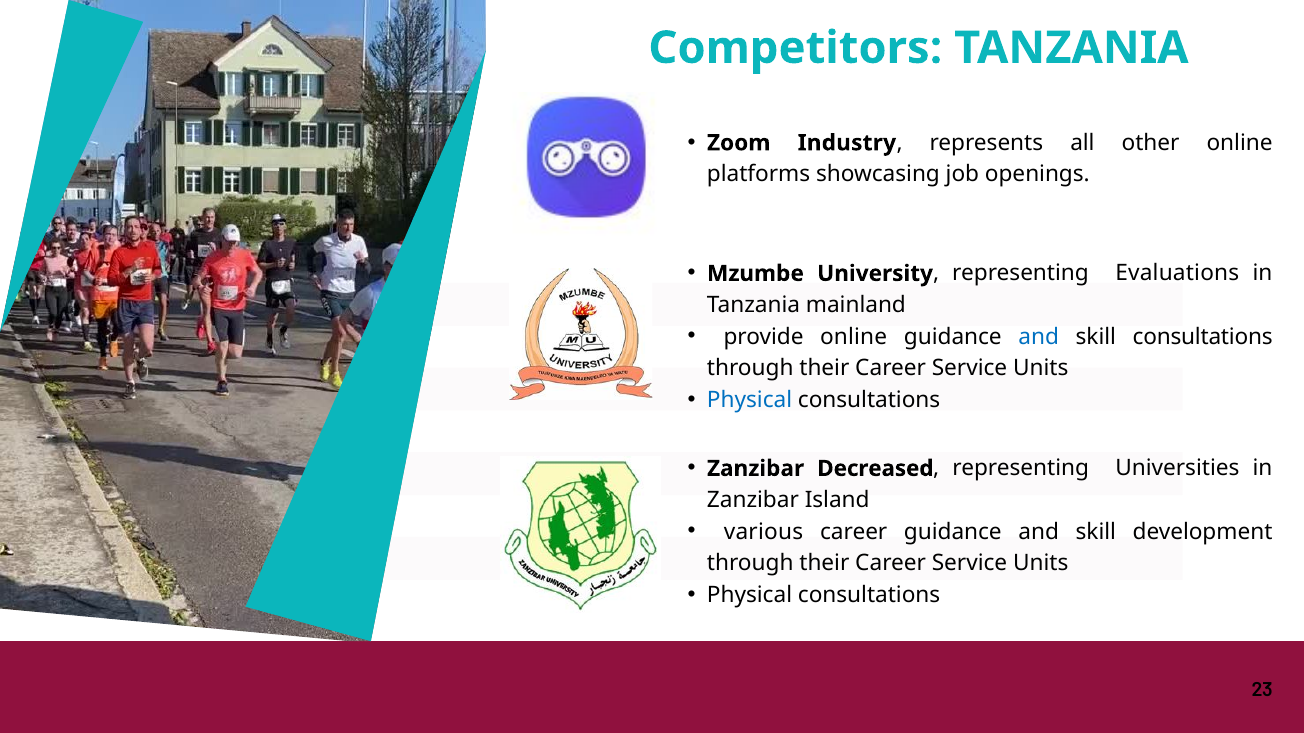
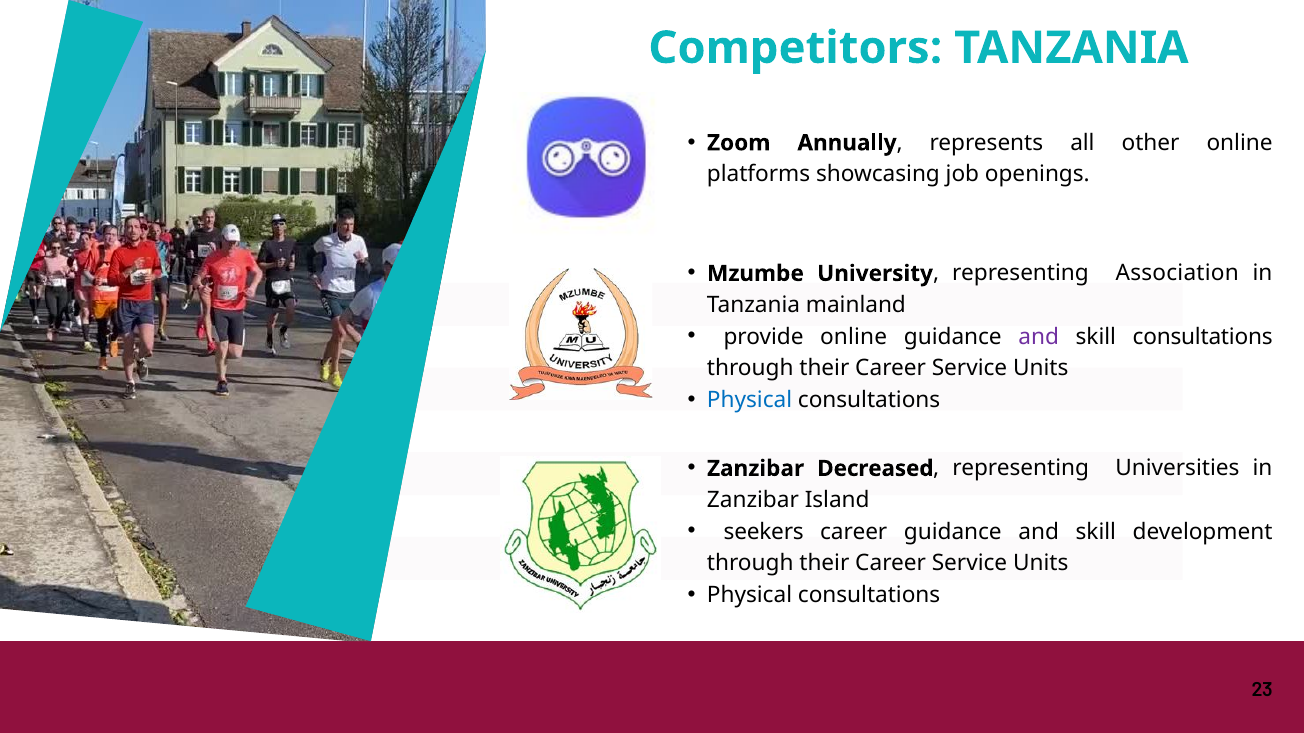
Industry: Industry -> Annually (847, 143)
Evaluations: Evaluations -> Association (1177, 274)
and colour: blue -> purple (1039, 337)
various: various -> seekers (764, 532)
